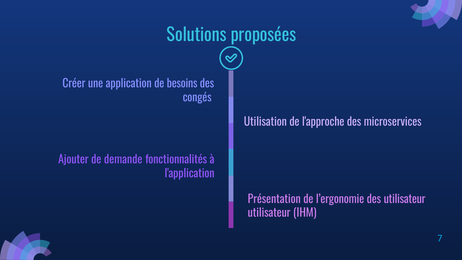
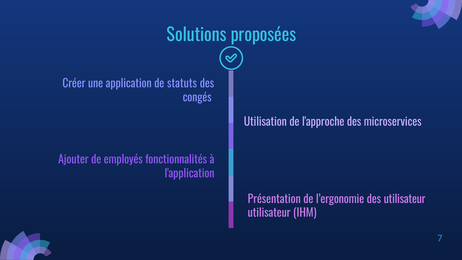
besoins: besoins -> statuts (182, 84)
demande: demande -> employés (123, 160)
